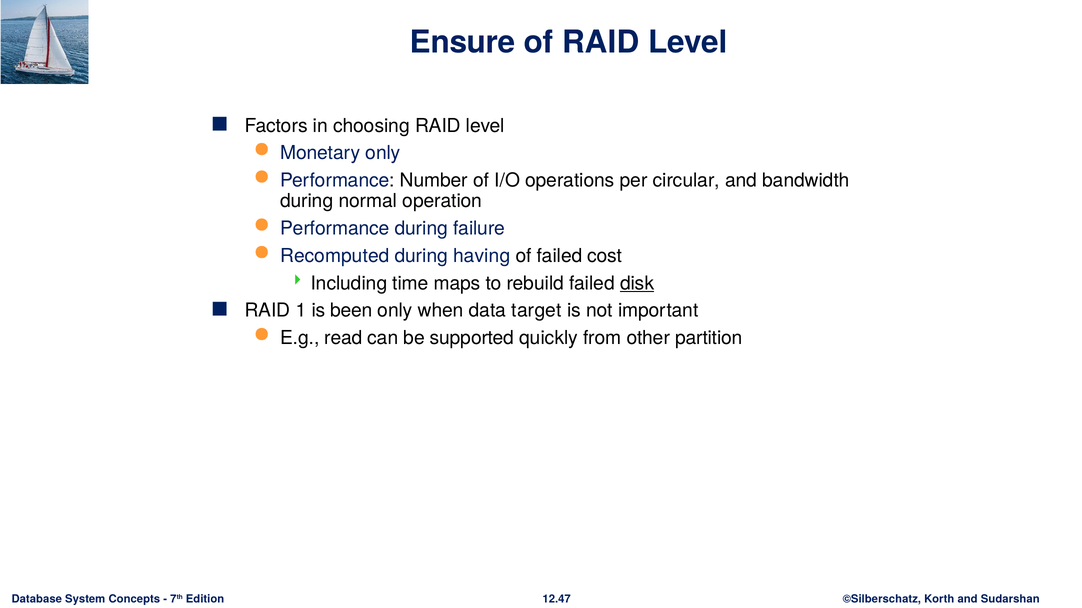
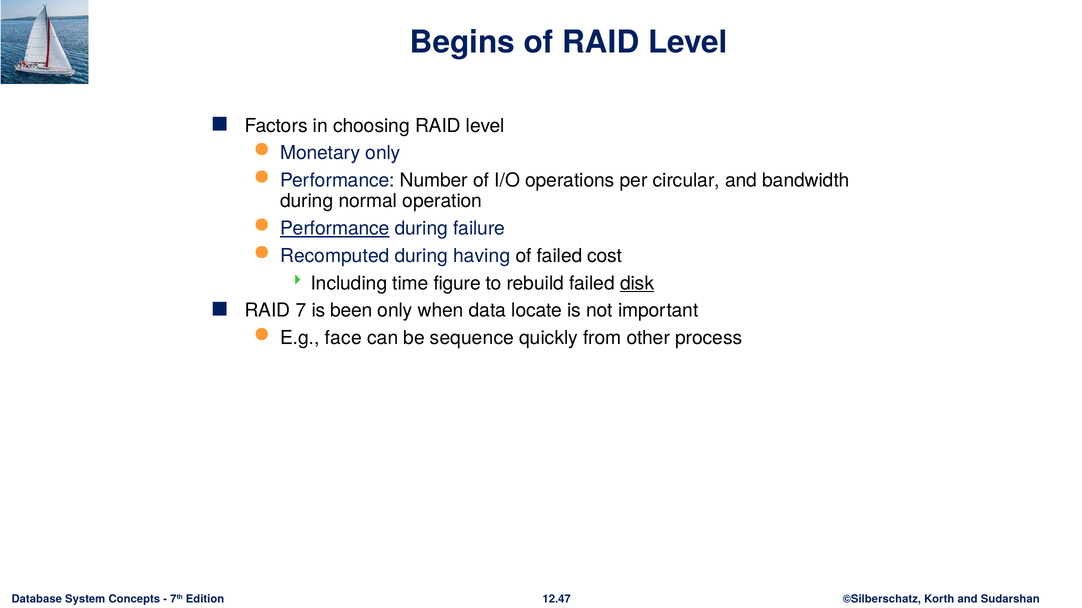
Ensure: Ensure -> Begins (462, 42)
Performance underline: none -> present (335, 229)
maps: maps -> figure (457, 283)
1: 1 -> 7 (301, 311)
target: target -> locate (537, 311)
read: read -> face (343, 338)
supported: supported -> sequence (472, 338)
partition: partition -> process (709, 338)
